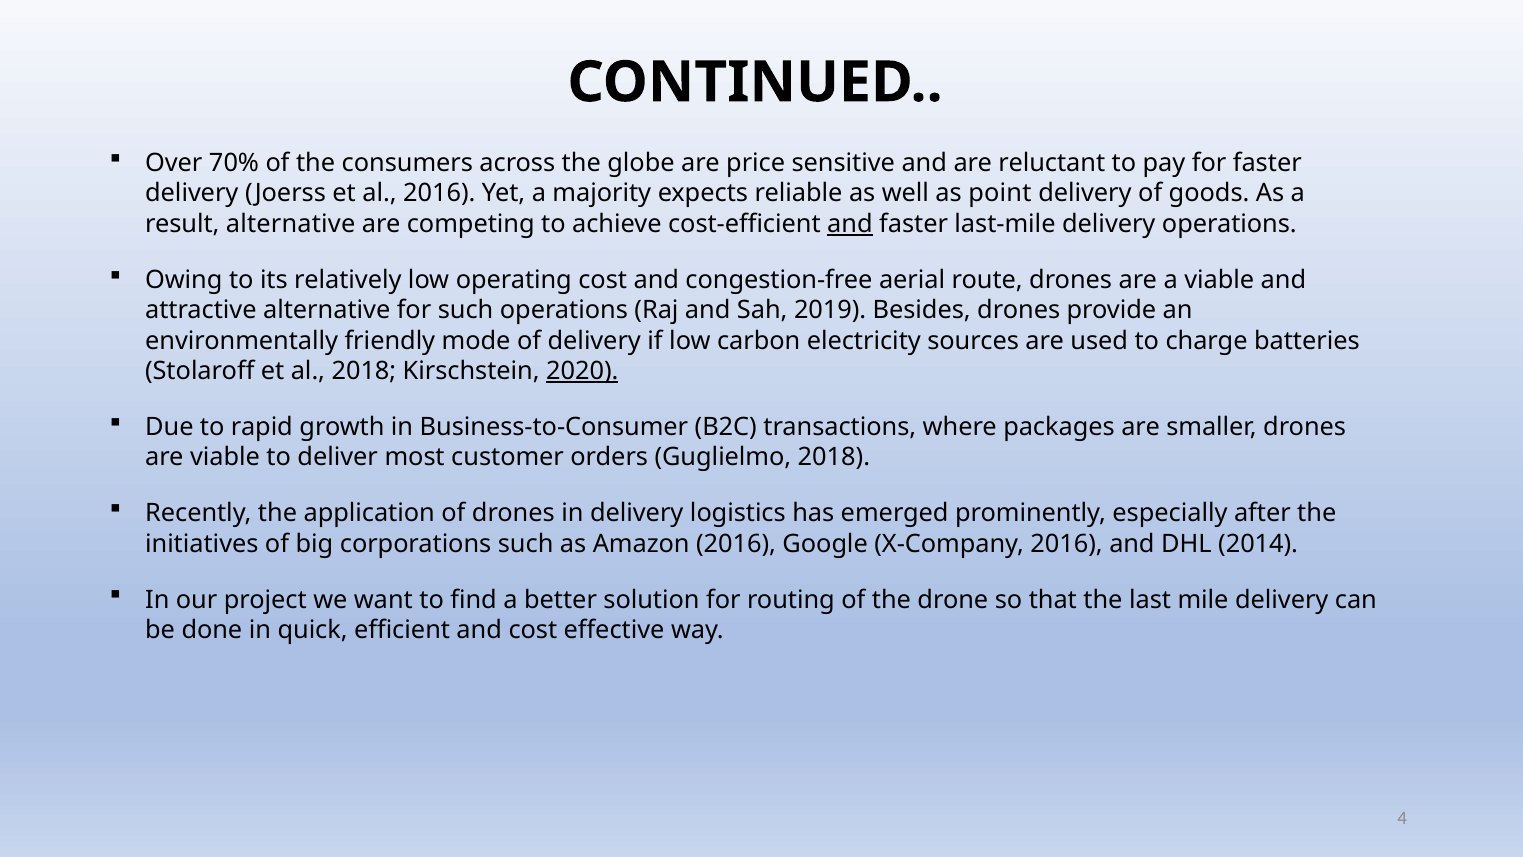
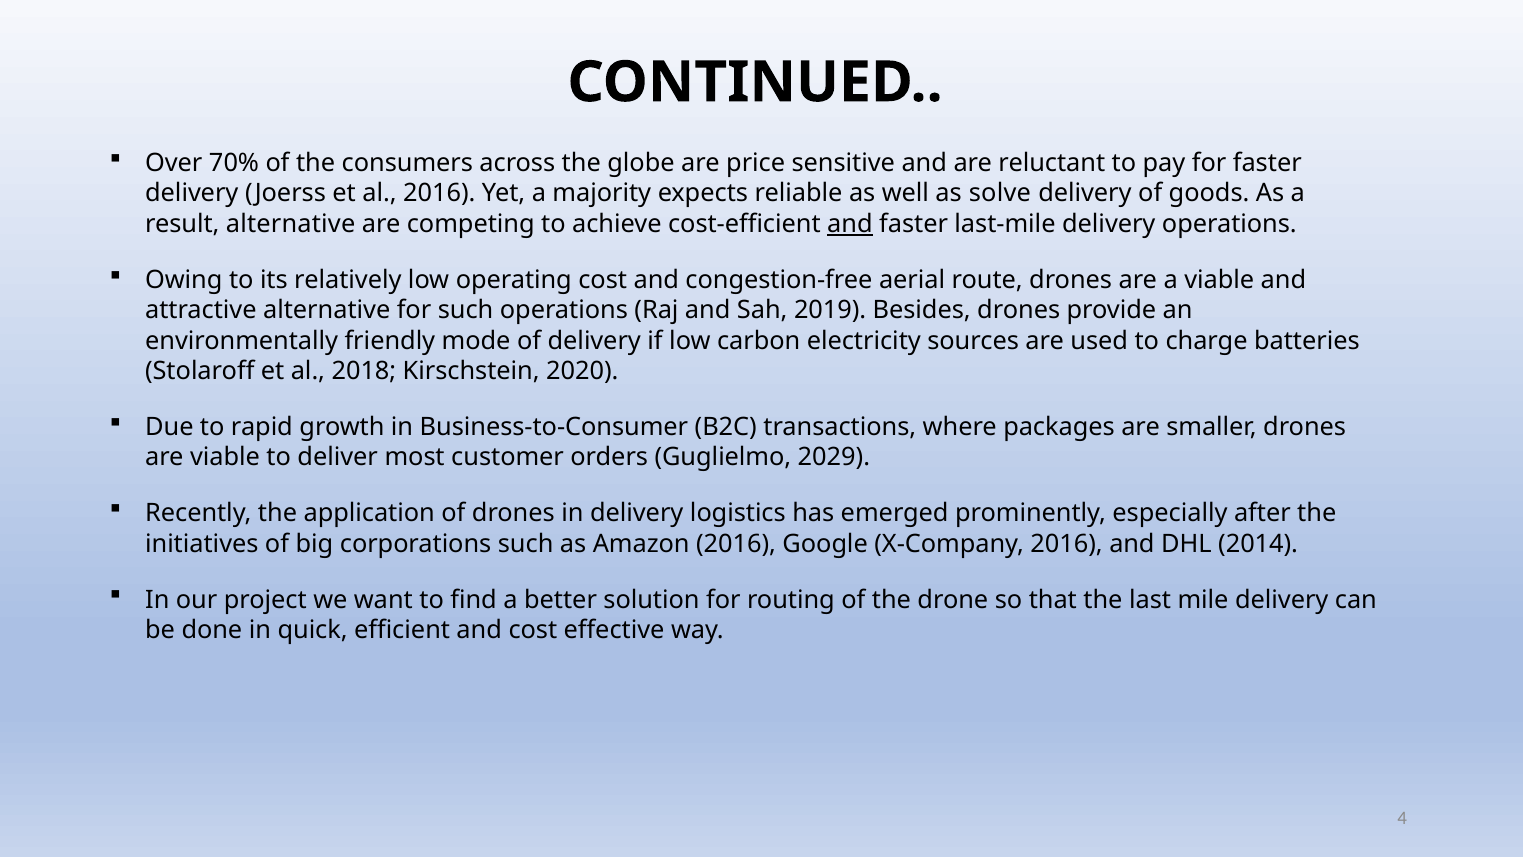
point: point -> solve (1000, 194)
2020 underline: present -> none (582, 371)
Guglielmo 2018: 2018 -> 2029 (834, 457)
